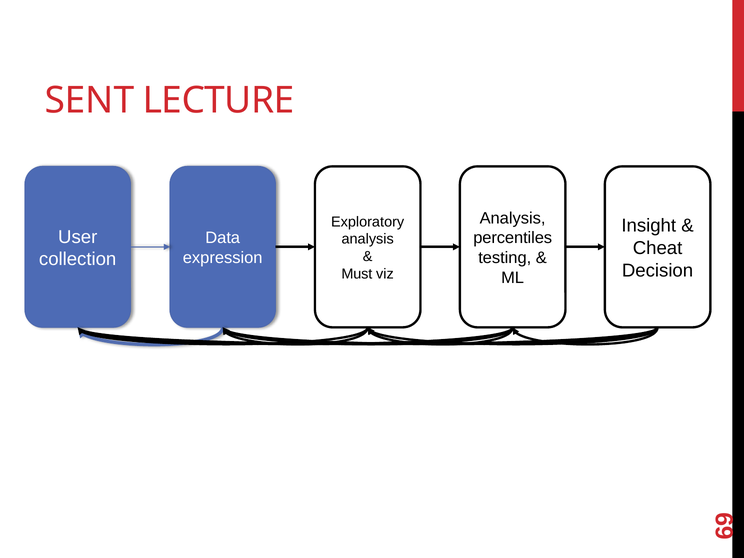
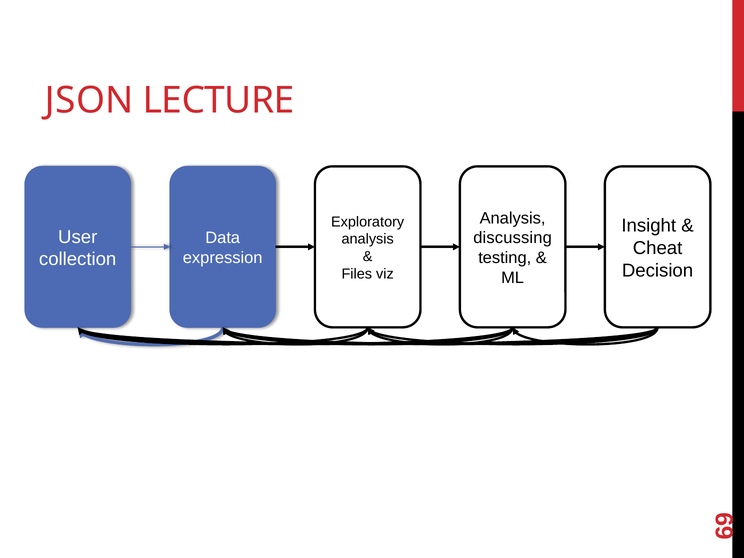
SENT: SENT -> JSON (89, 101)
percentiles: percentiles -> discussing (513, 238)
Must: Must -> Files (357, 274)
